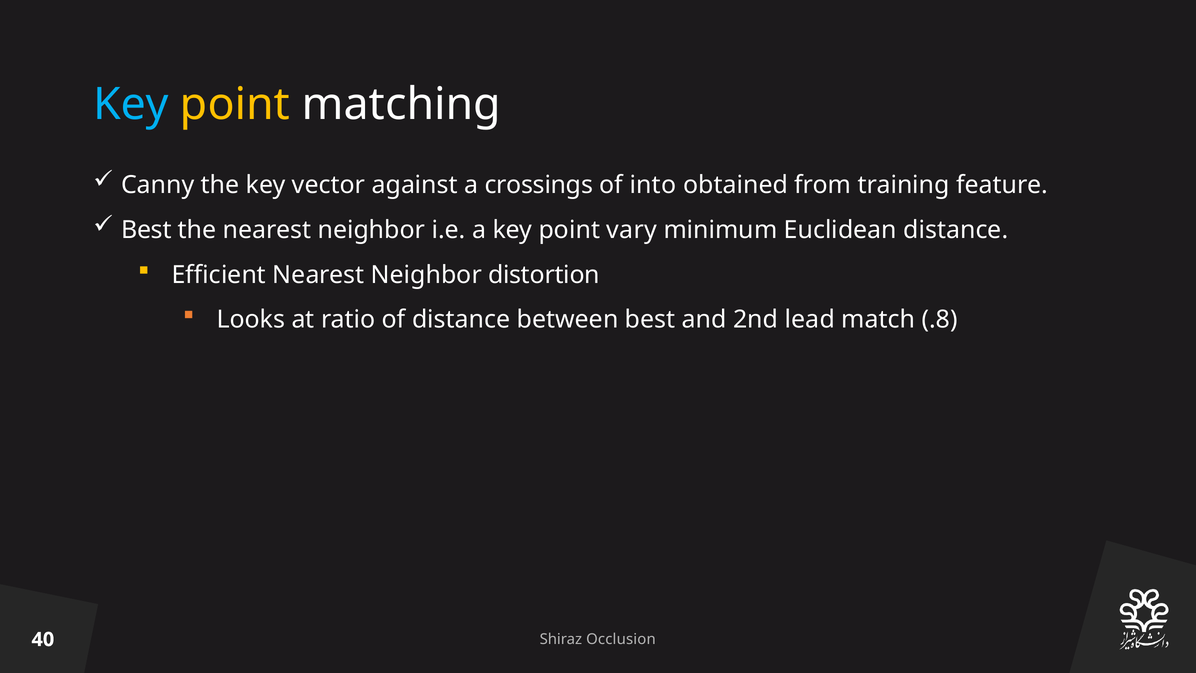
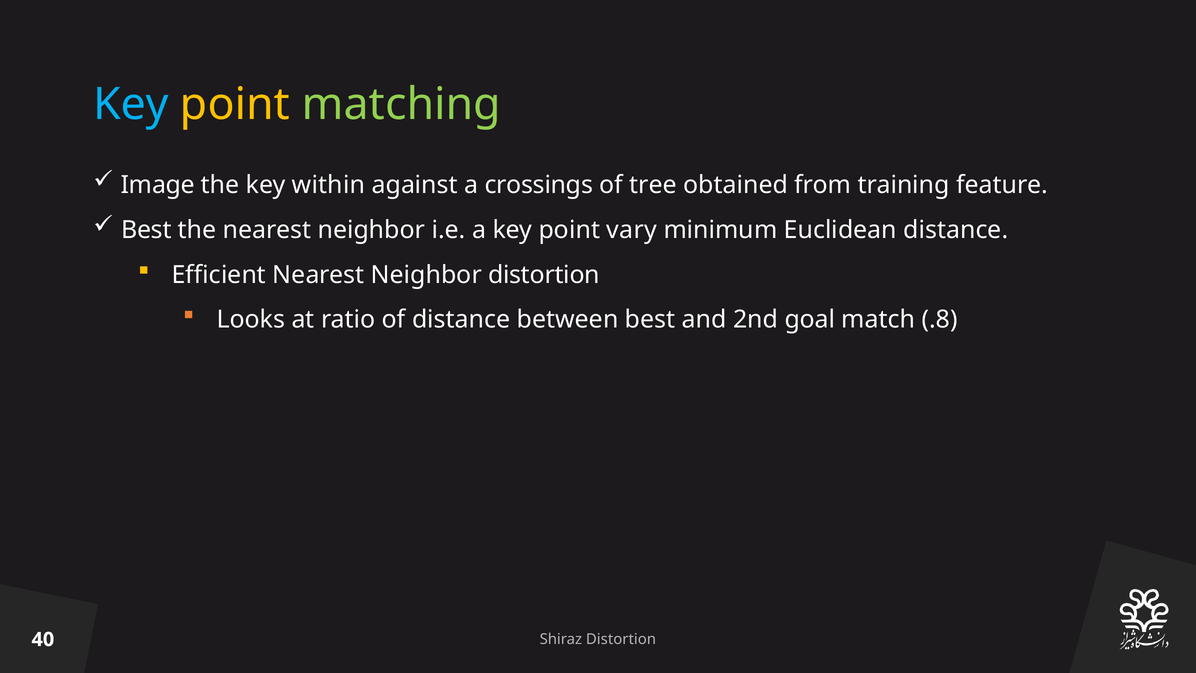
matching colour: white -> light green (401, 104)
Canny: Canny -> Image (158, 185)
vector: vector -> within (328, 185)
into: into -> tree (653, 185)
lead: lead -> goal (810, 320)
Shiraz Occlusion: Occlusion -> Distortion (621, 639)
